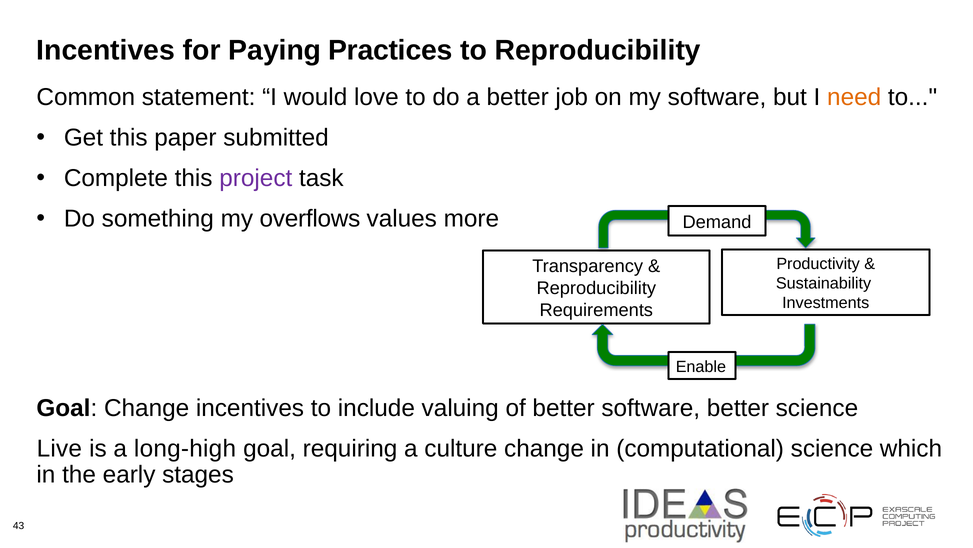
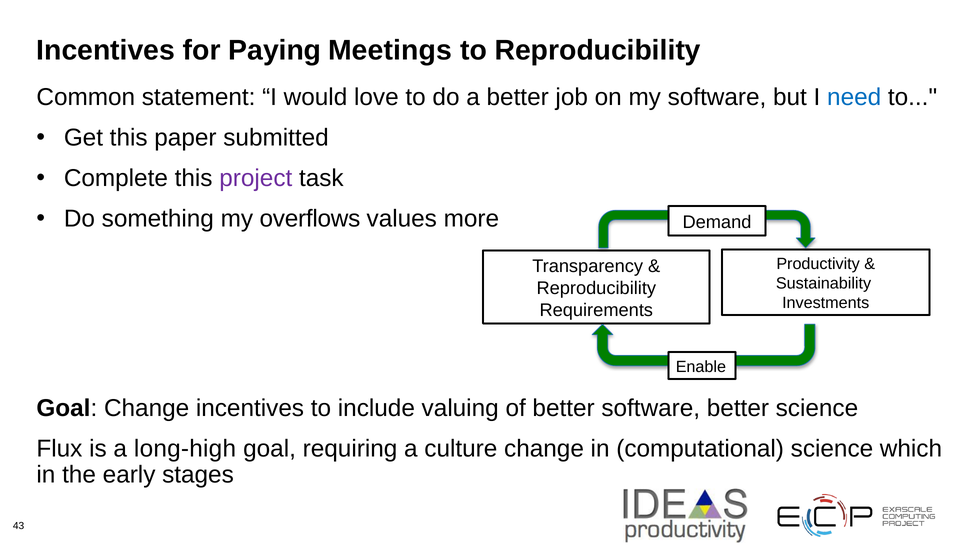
Practices: Practices -> Meetings (390, 50)
need colour: orange -> blue (854, 97)
Live: Live -> Flux (59, 448)
